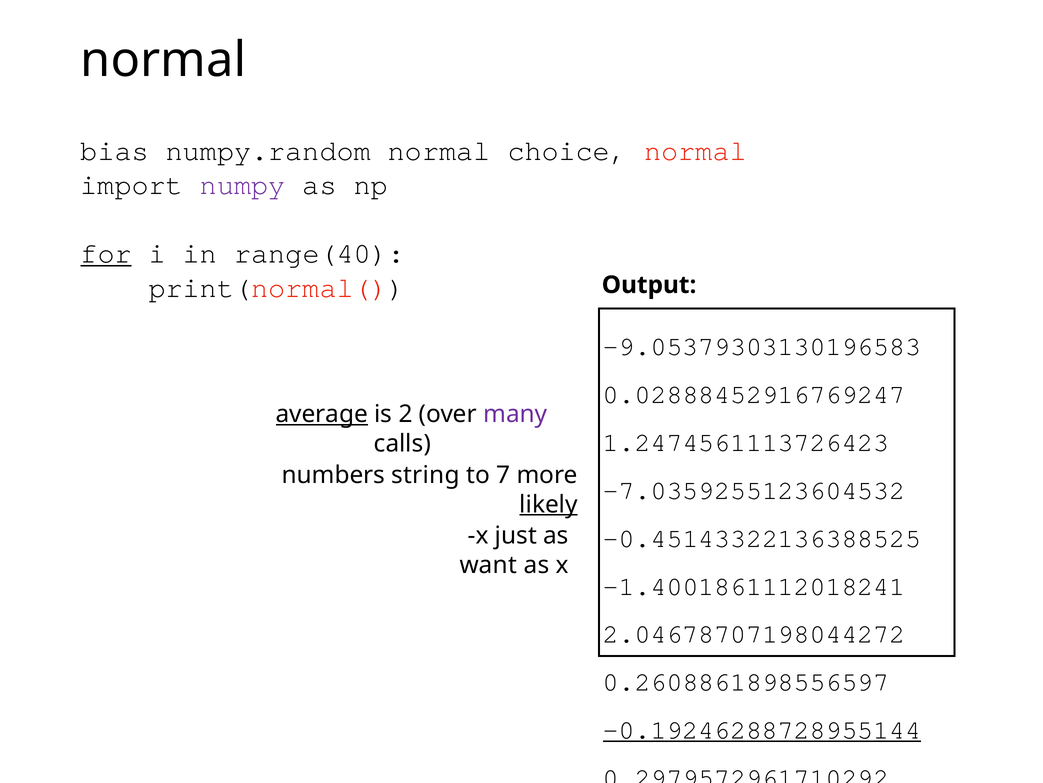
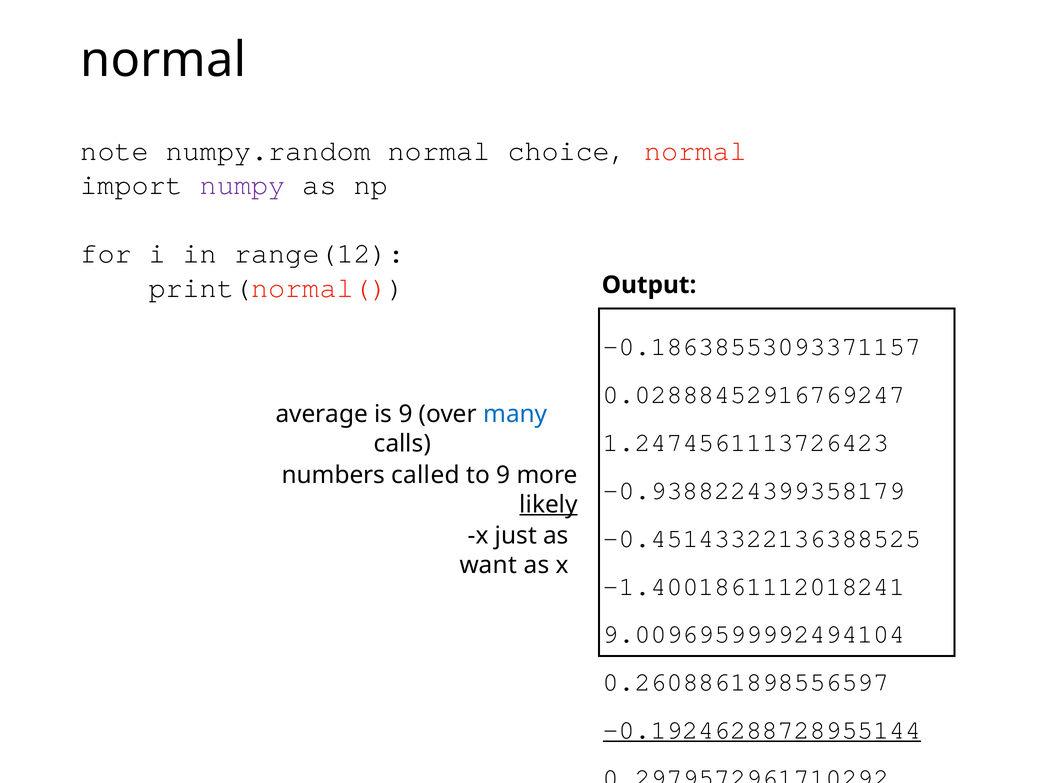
bias: bias -> note (115, 151)
for underline: present -> none (106, 253)
range(40: range(40 -> range(12 (320, 253)
-9.05379303130196583: -9.05379303130196583 -> -0.18638553093371157 (762, 346)
average underline: present -> none (322, 414)
is 2: 2 -> 9 (405, 414)
many colour: purple -> blue (515, 414)
string: string -> called (426, 475)
to 7: 7 -> 9 (503, 475)
-7.0359255123604532: -7.0359255123604532 -> -0.9388224399358179 (754, 490)
2.04678707198044272: 2.04678707198044272 -> 9.00969599992494104 (754, 634)
